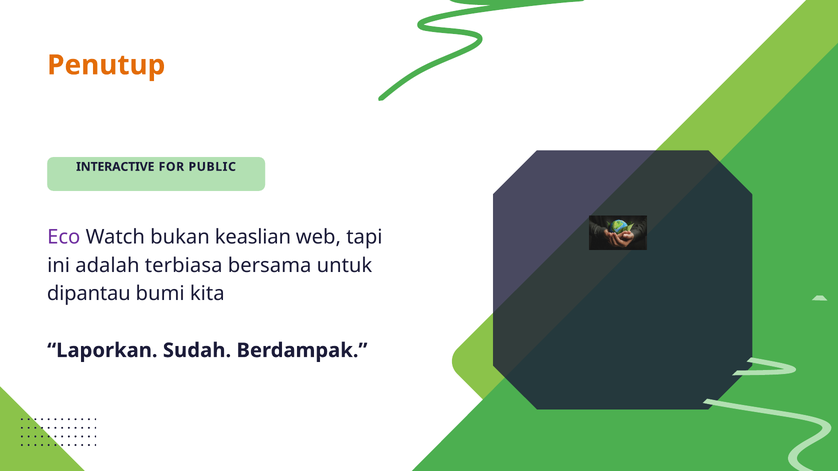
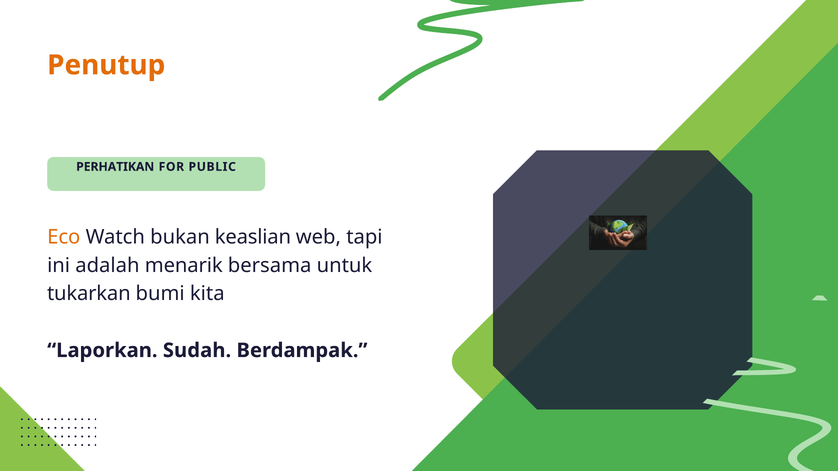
INTERACTIVE: INTERACTIVE -> PERHATIKAN (115, 167)
Eco colour: purple -> orange (64, 237)
terbiasa: terbiasa -> menarik (184, 266)
dipantau: dipantau -> tukarkan (89, 294)
